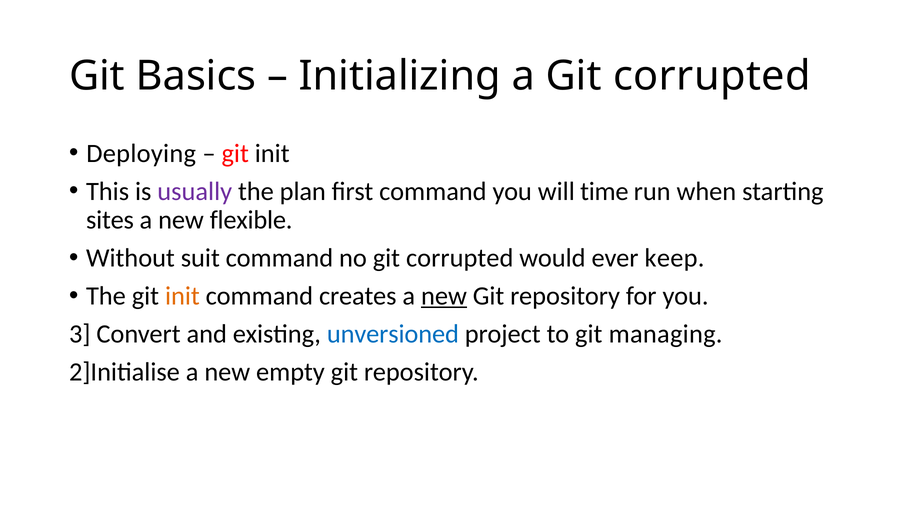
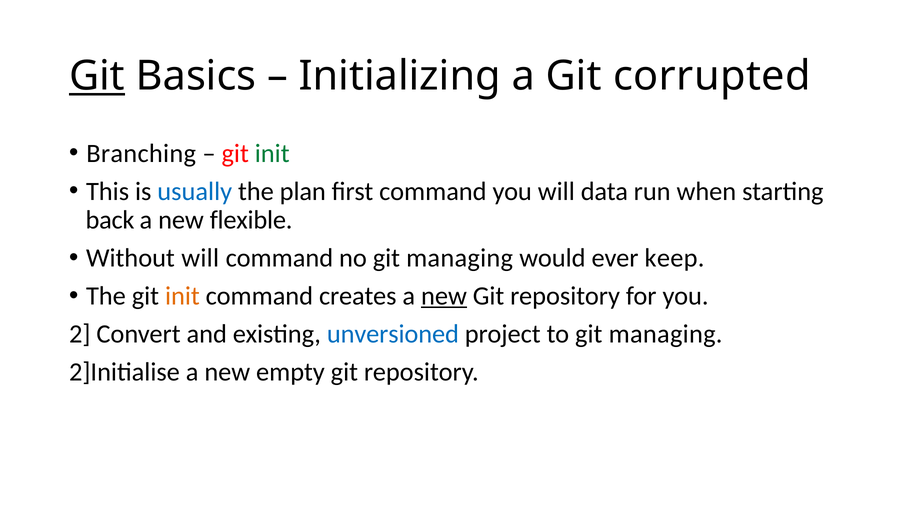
Git underline: none -> present (97, 76)
Deploying: Deploying -> Branching (141, 153)
init colour: black -> green (272, 153)
usually colour: purple -> blue (195, 191)
time: time -> data (604, 191)
sites: sites -> back (110, 220)
Without suit: suit -> will (200, 258)
no git corrupted: corrupted -> managing (460, 258)
3: 3 -> 2 (80, 334)
